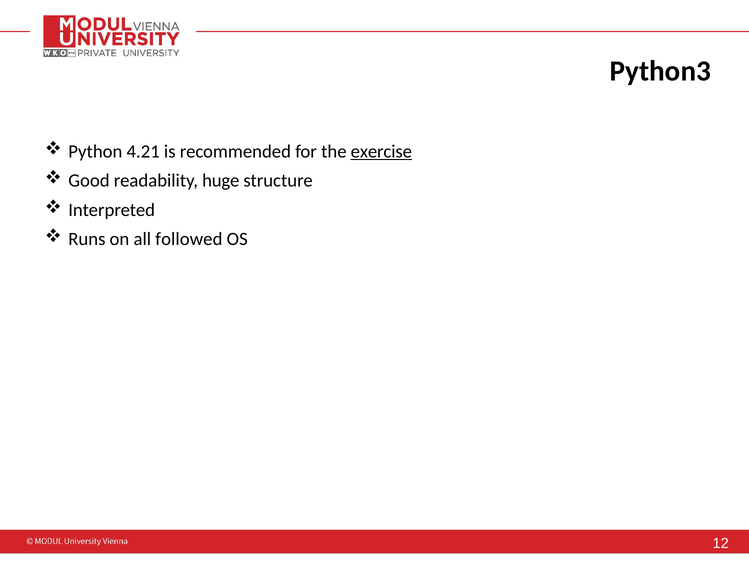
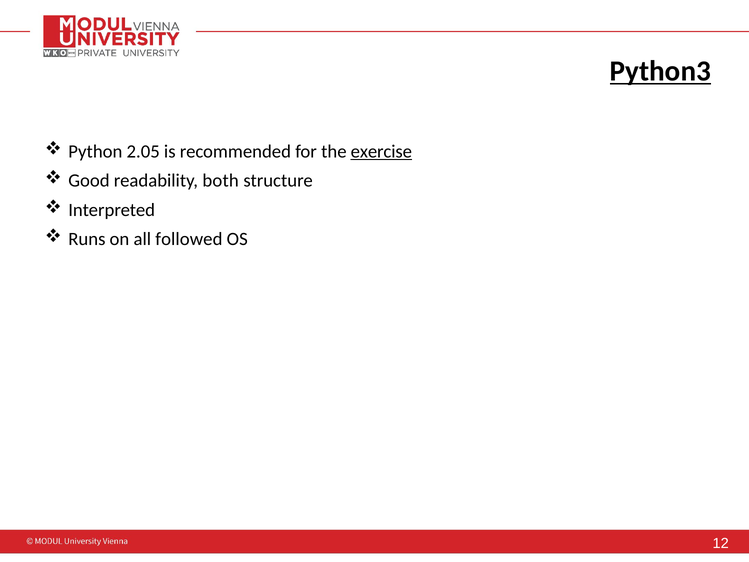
Python3 underline: none -> present (660, 71)
4.21: 4.21 -> 2.05 (143, 152)
huge: huge -> both (221, 181)
